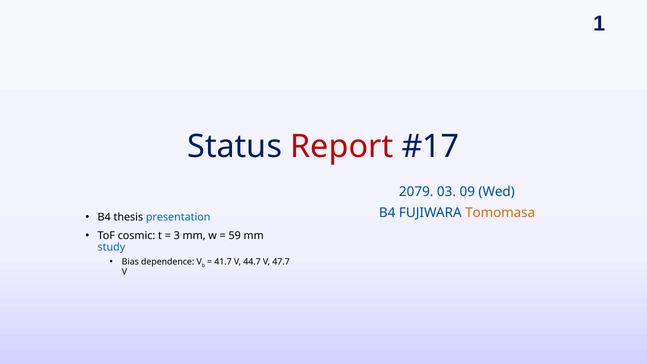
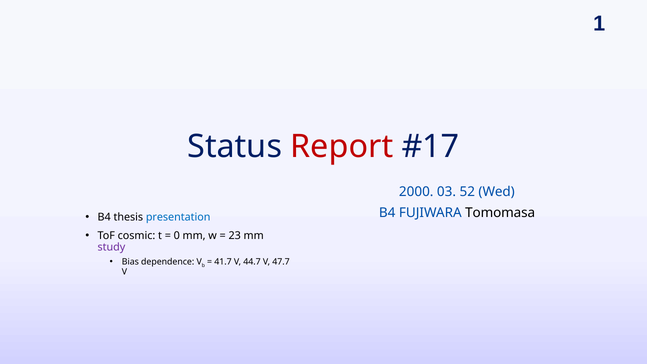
2079: 2079 -> 2000 (416, 192)
09: 09 -> 52 (467, 192)
Tomomasa colour: orange -> black (500, 213)
3: 3 -> 0 (177, 235)
59: 59 -> 23 (235, 235)
study colour: blue -> purple (111, 247)
